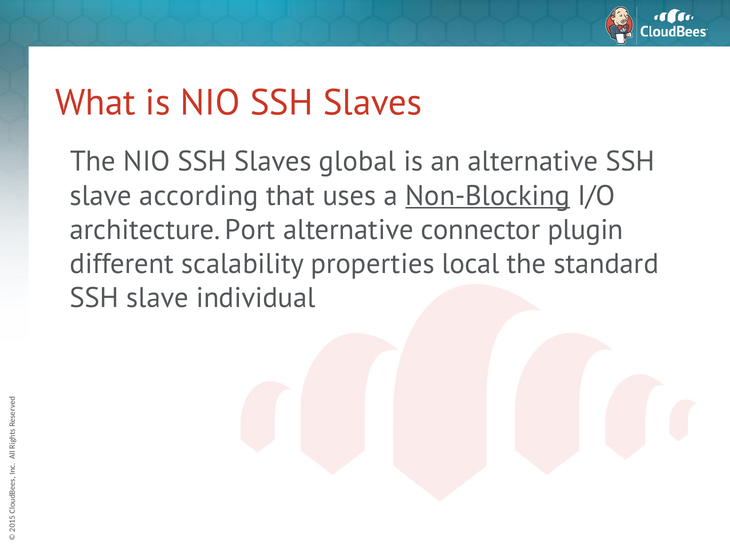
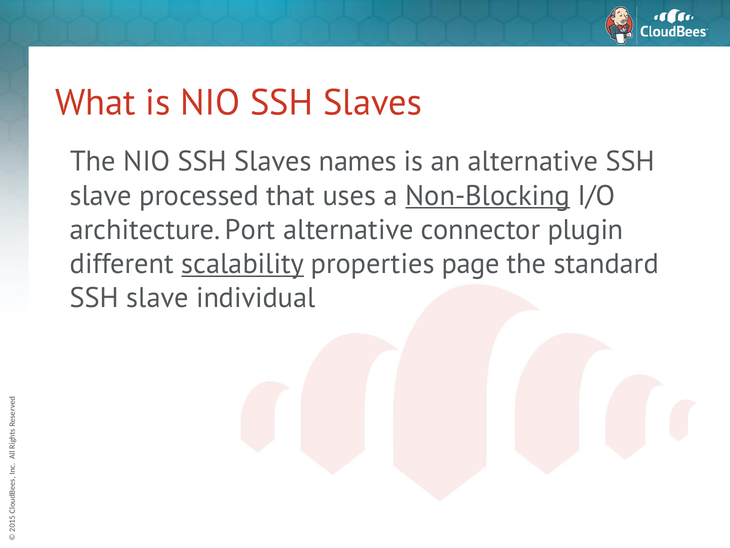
global: global -> names (358, 161)
according: according -> processed (199, 195)
scalability underline: none -> present (243, 264)
local: local -> page (471, 264)
